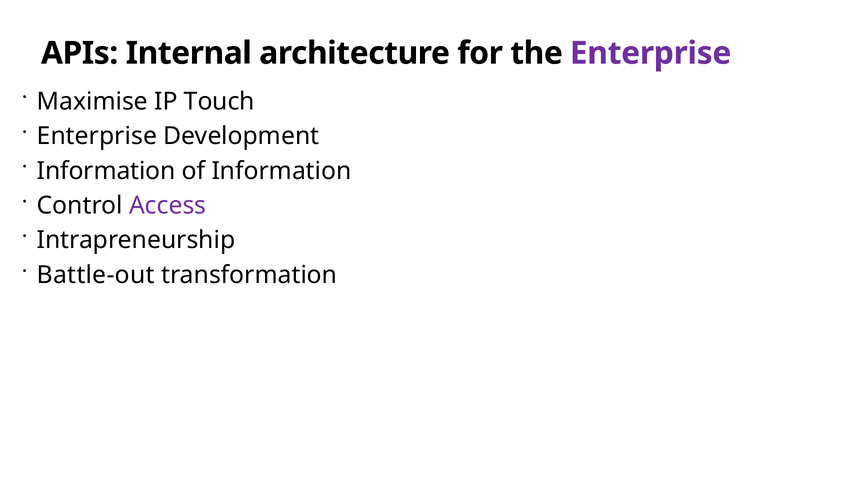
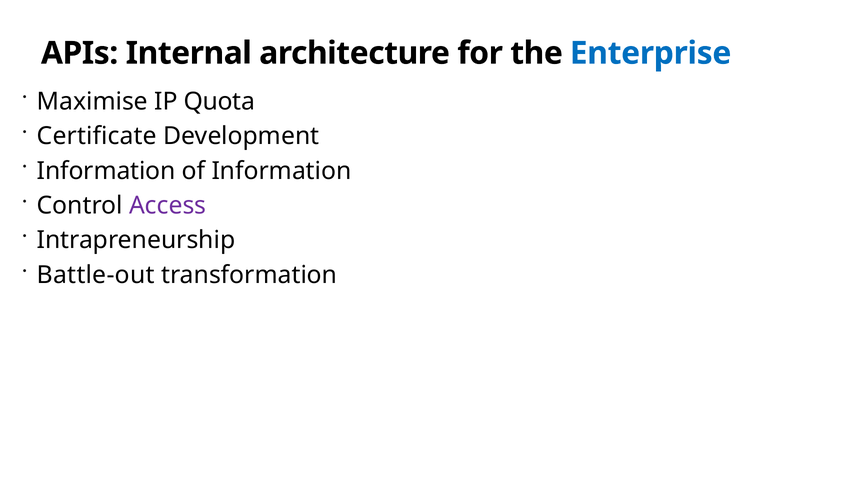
Enterprise colour: purple -> blue (651, 53)
Touch: Touch -> Quota (219, 101)
Enterprise: Enterprise -> Certificate (97, 136)
